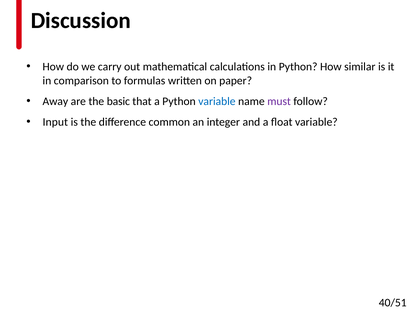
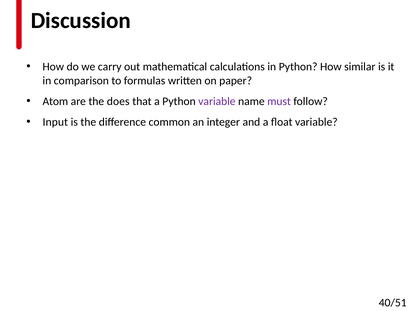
Away: Away -> Atom (55, 101)
basic: basic -> does (118, 101)
variable colour: blue -> purple (217, 101)
